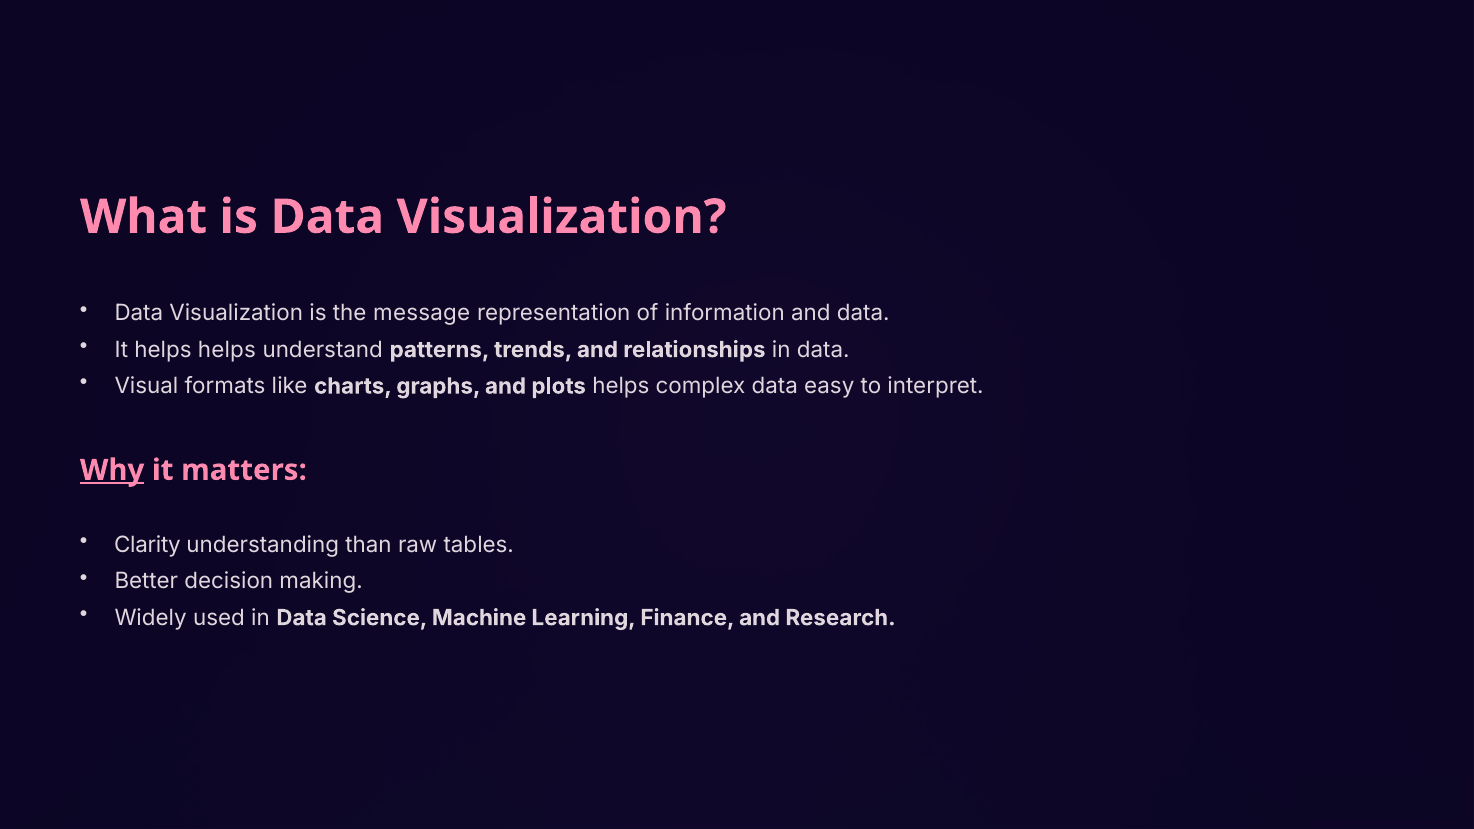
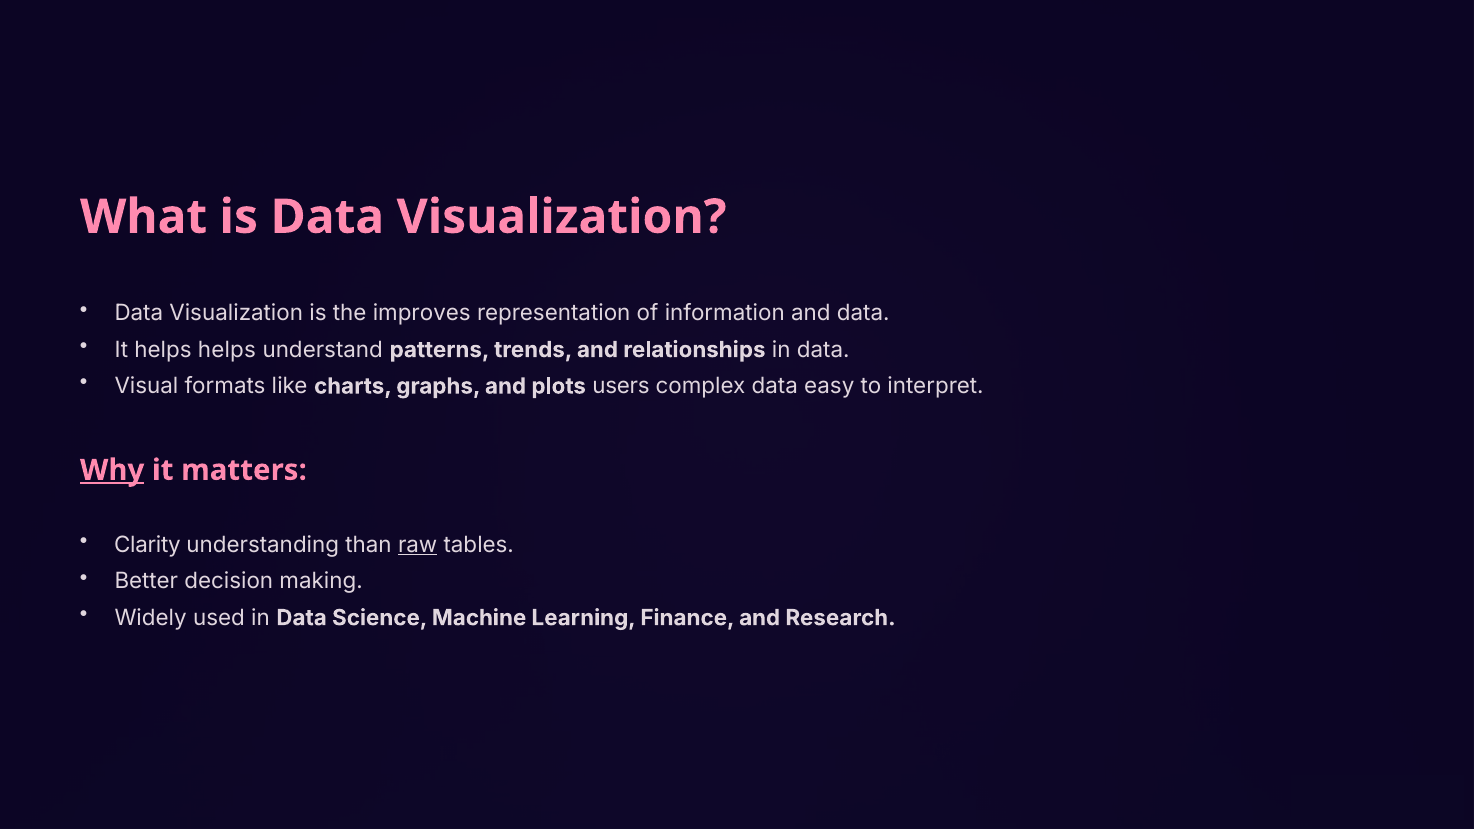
message: message -> improves (422, 313)
plots helps: helps -> users (621, 386)
raw underline: none -> present (418, 545)
